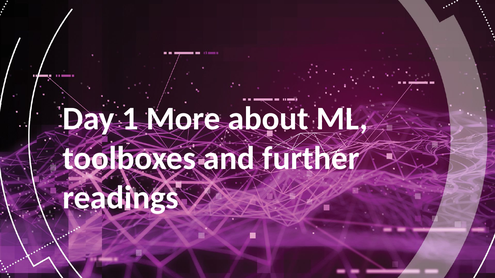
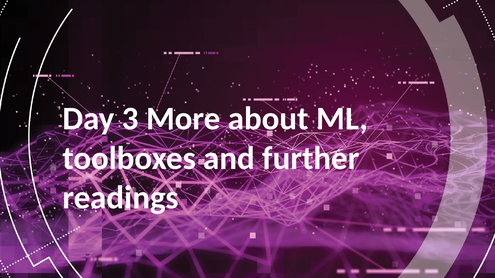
1: 1 -> 3 (130, 119)
